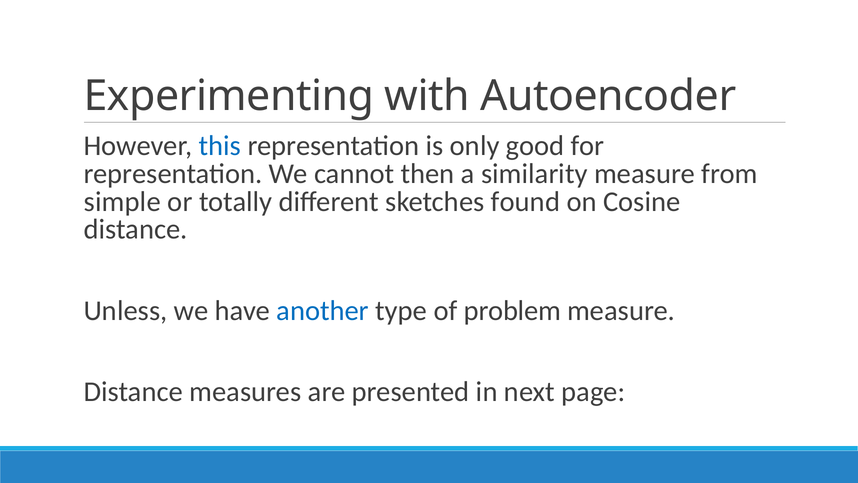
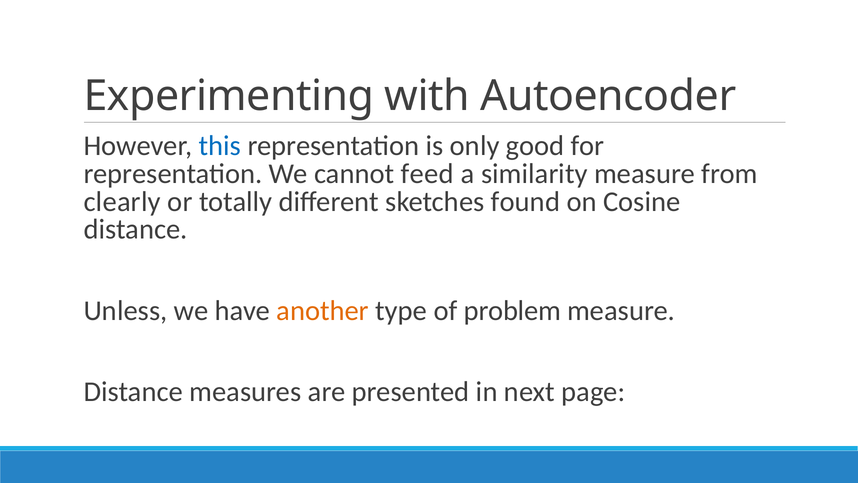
then: then -> feed (427, 174)
simple: simple -> clearly (122, 202)
another colour: blue -> orange (323, 311)
